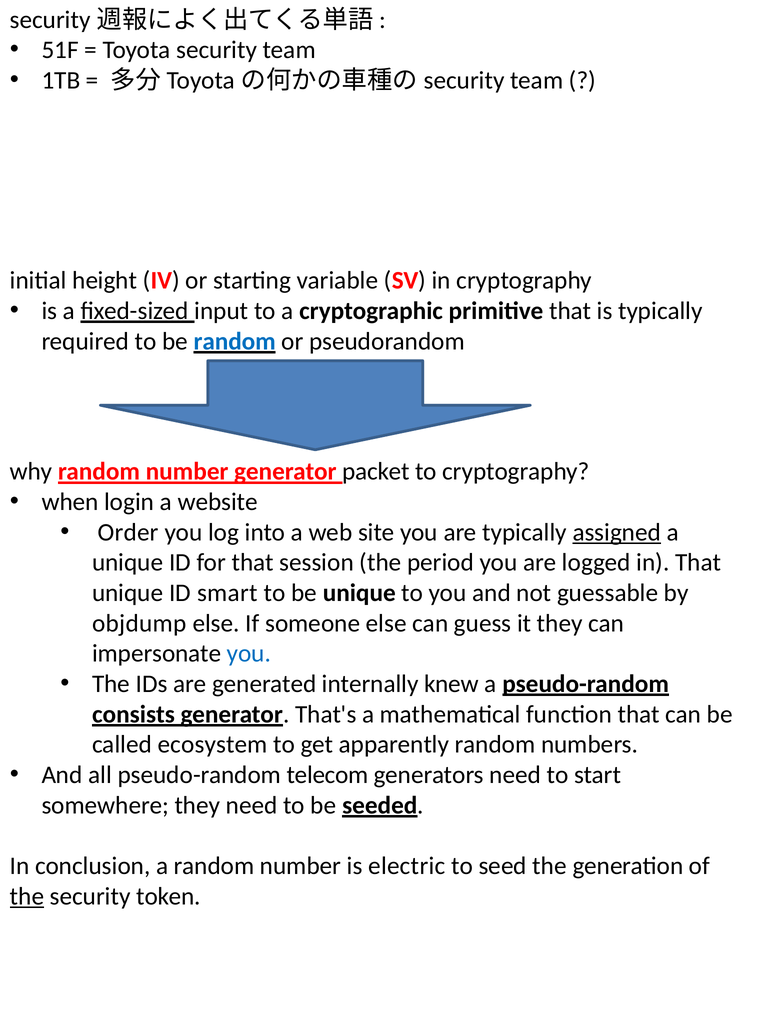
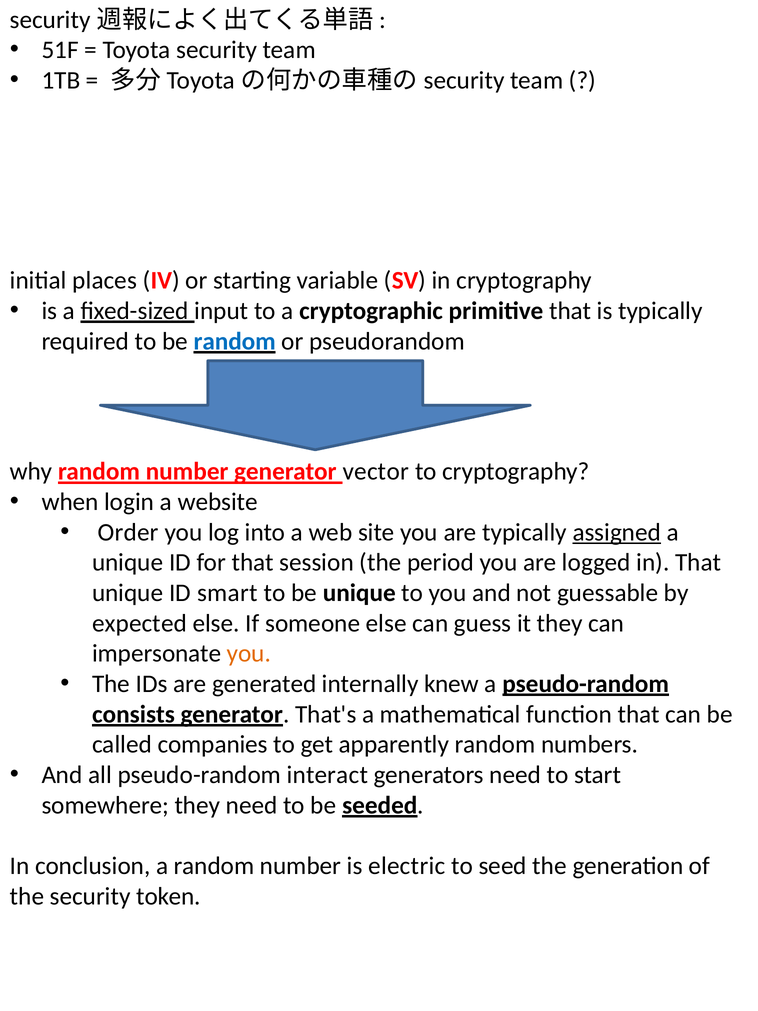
height: height -> places (105, 280)
packet: packet -> vector (376, 471)
objdump: objdump -> expected (139, 623)
you colour: blue -> orange (249, 653)
ecosystem: ecosystem -> companies (213, 744)
telecom: telecom -> interact (327, 775)
the underline: present -> none (27, 896)
